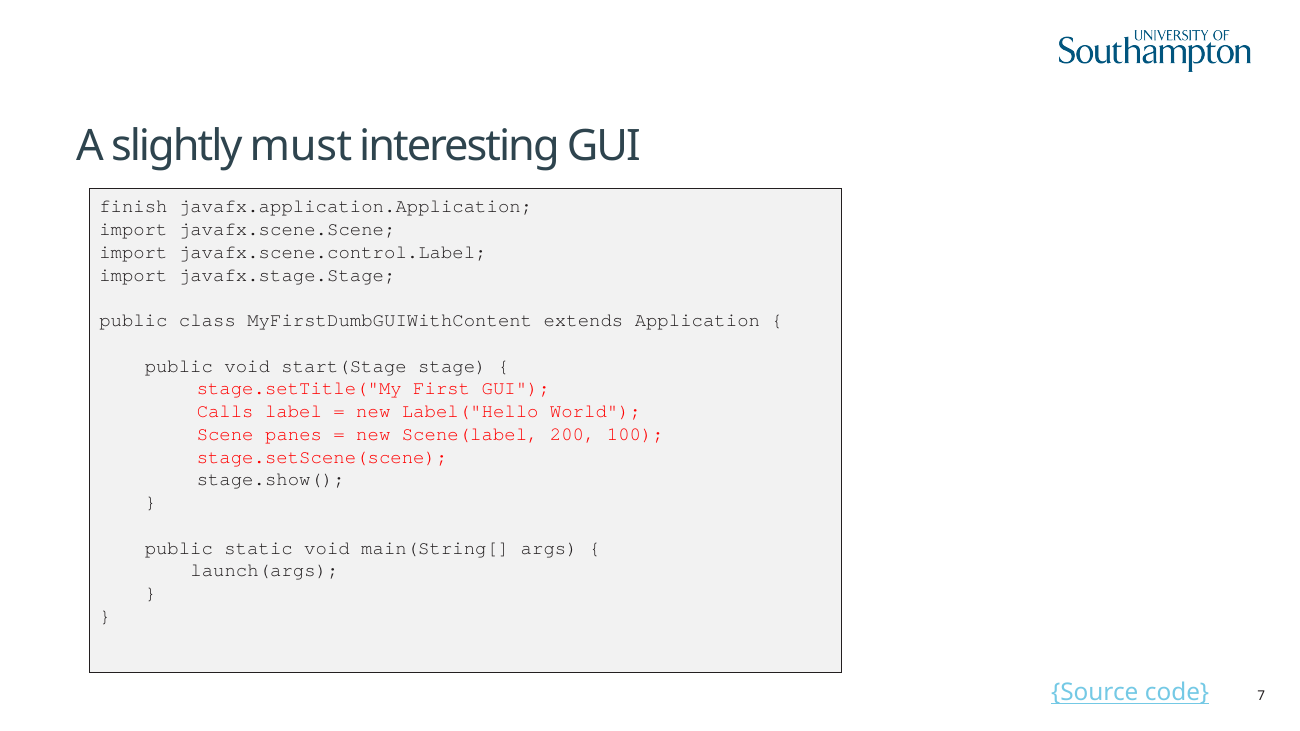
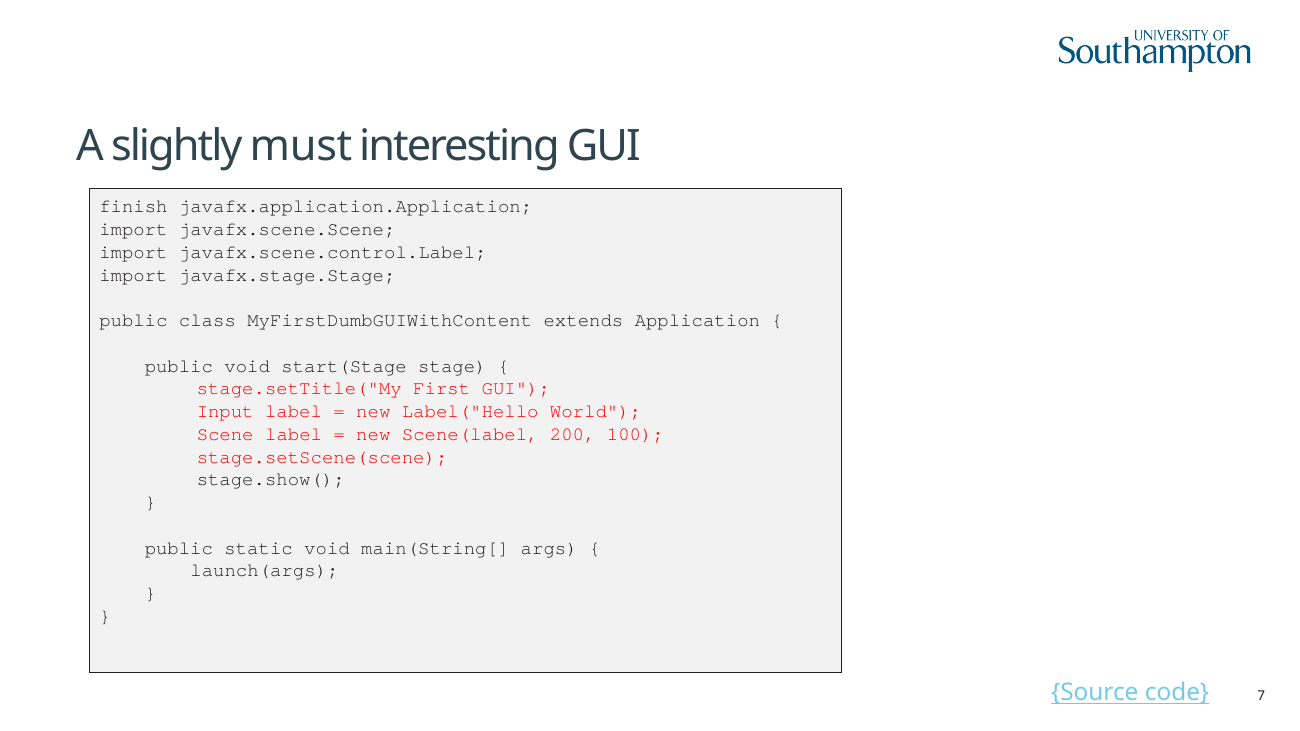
Calls: Calls -> Input (225, 411)
Scene panes: panes -> label (294, 434)
